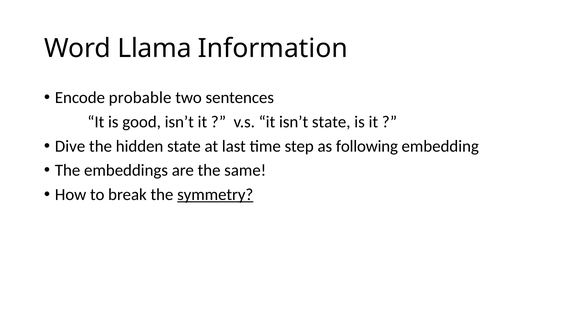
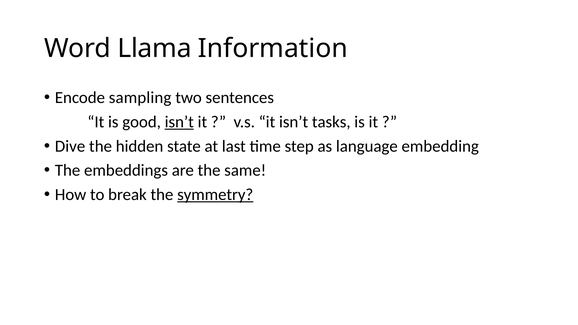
probable: probable -> sampling (140, 98)
isn’t underline: none -> present (179, 122)
isn’t state: state -> tasks (331, 122)
following: following -> language (367, 146)
